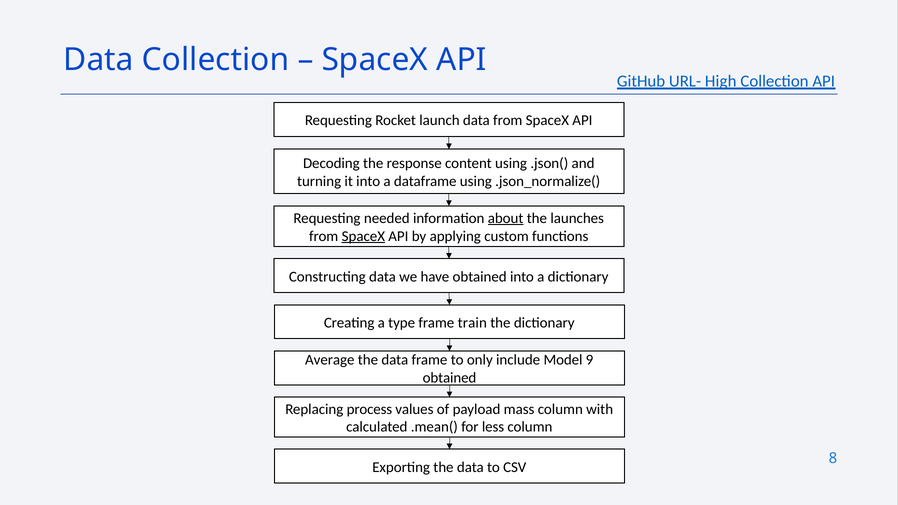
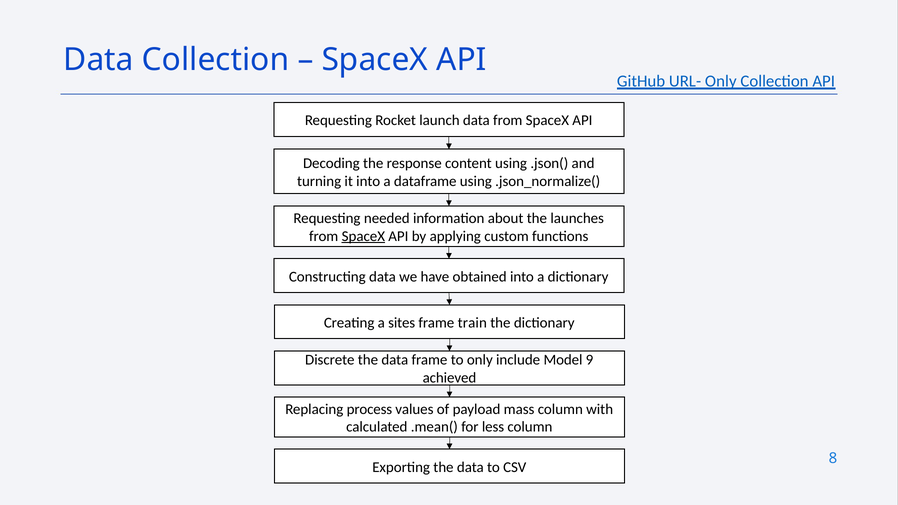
URL- High: High -> Only (721, 81)
about underline: present -> none (506, 218)
type: type -> sites (402, 323)
Average: Average -> Discrete (330, 360)
obtained: obtained -> achieved (449, 378)
